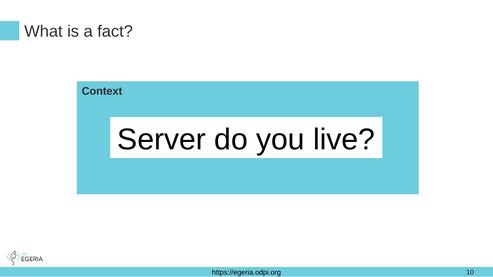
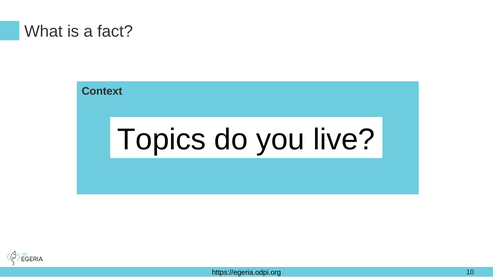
Server: Server -> Topics (162, 140)
